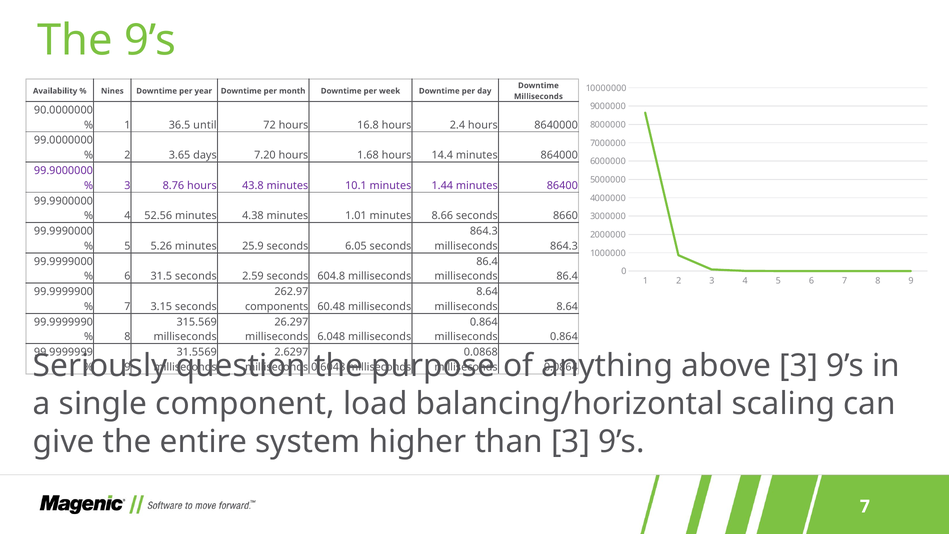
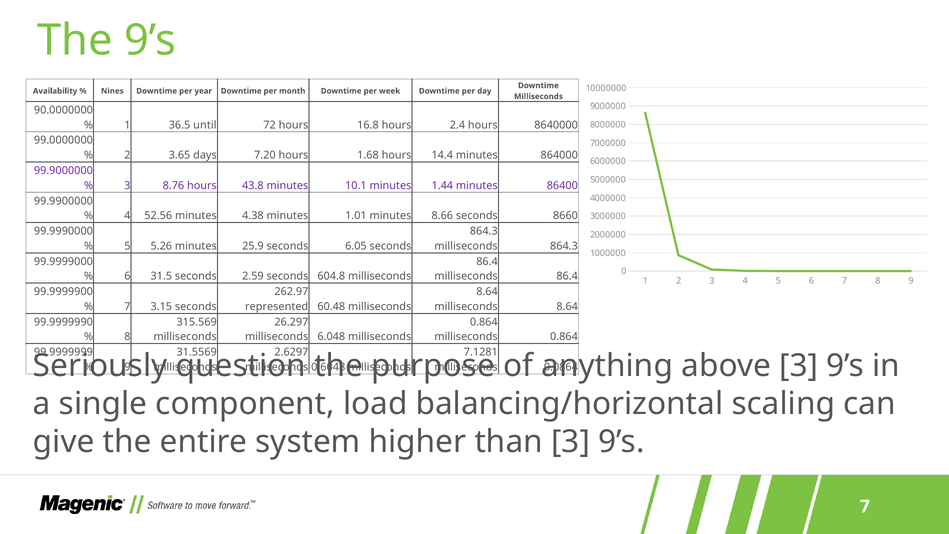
components: components -> represented (277, 306)
0.0868: 0.0868 -> 7.1281 (481, 352)
